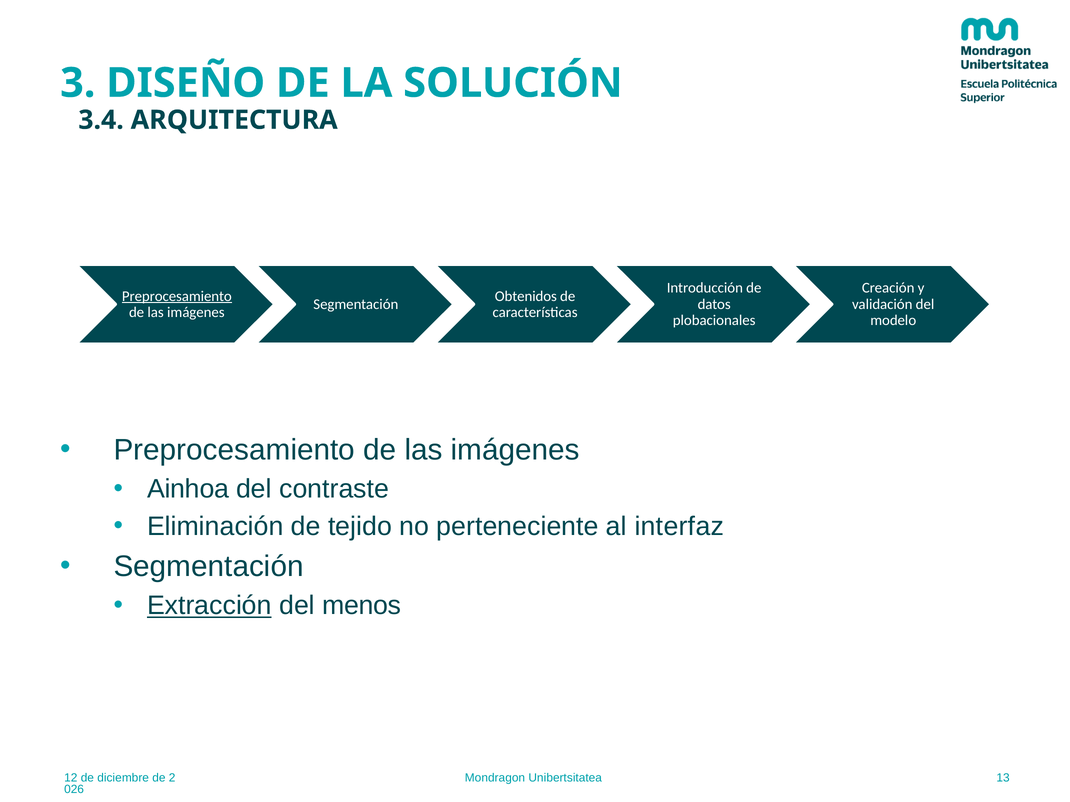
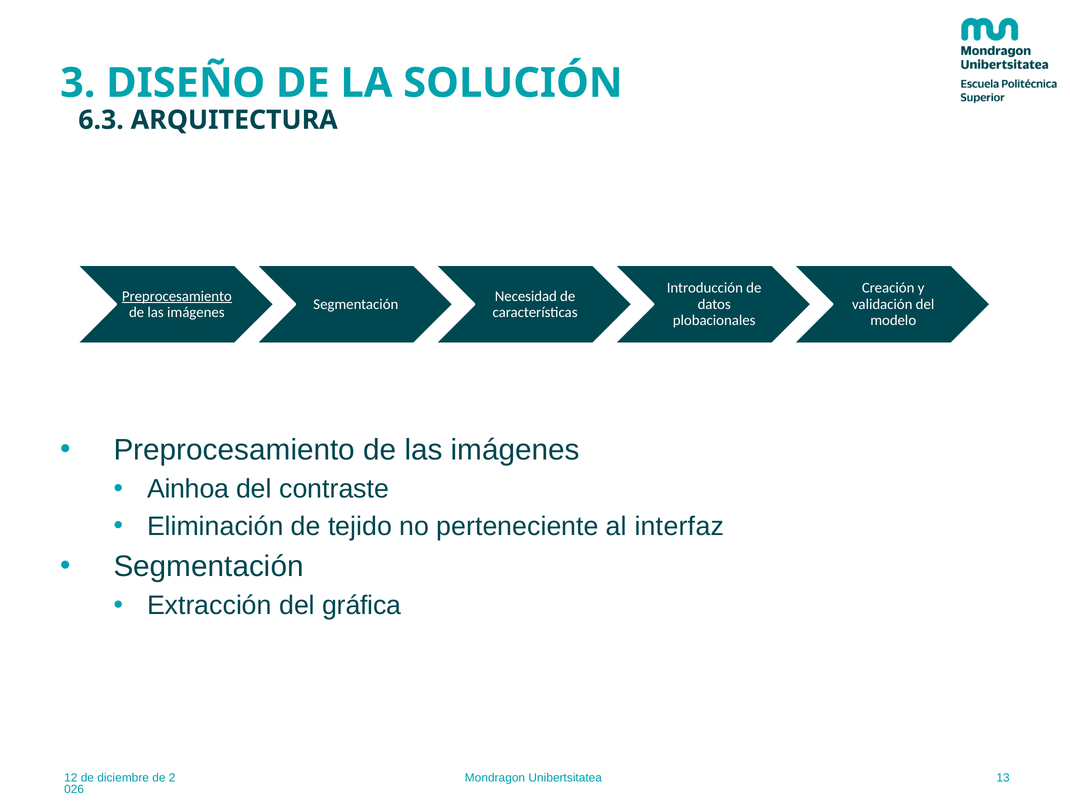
3.4: 3.4 -> 6.3 (101, 120)
Obtenidos: Obtenidos -> Necesidad (526, 296)
Extracción underline: present -> none (209, 606)
menos: menos -> gráfica (362, 606)
